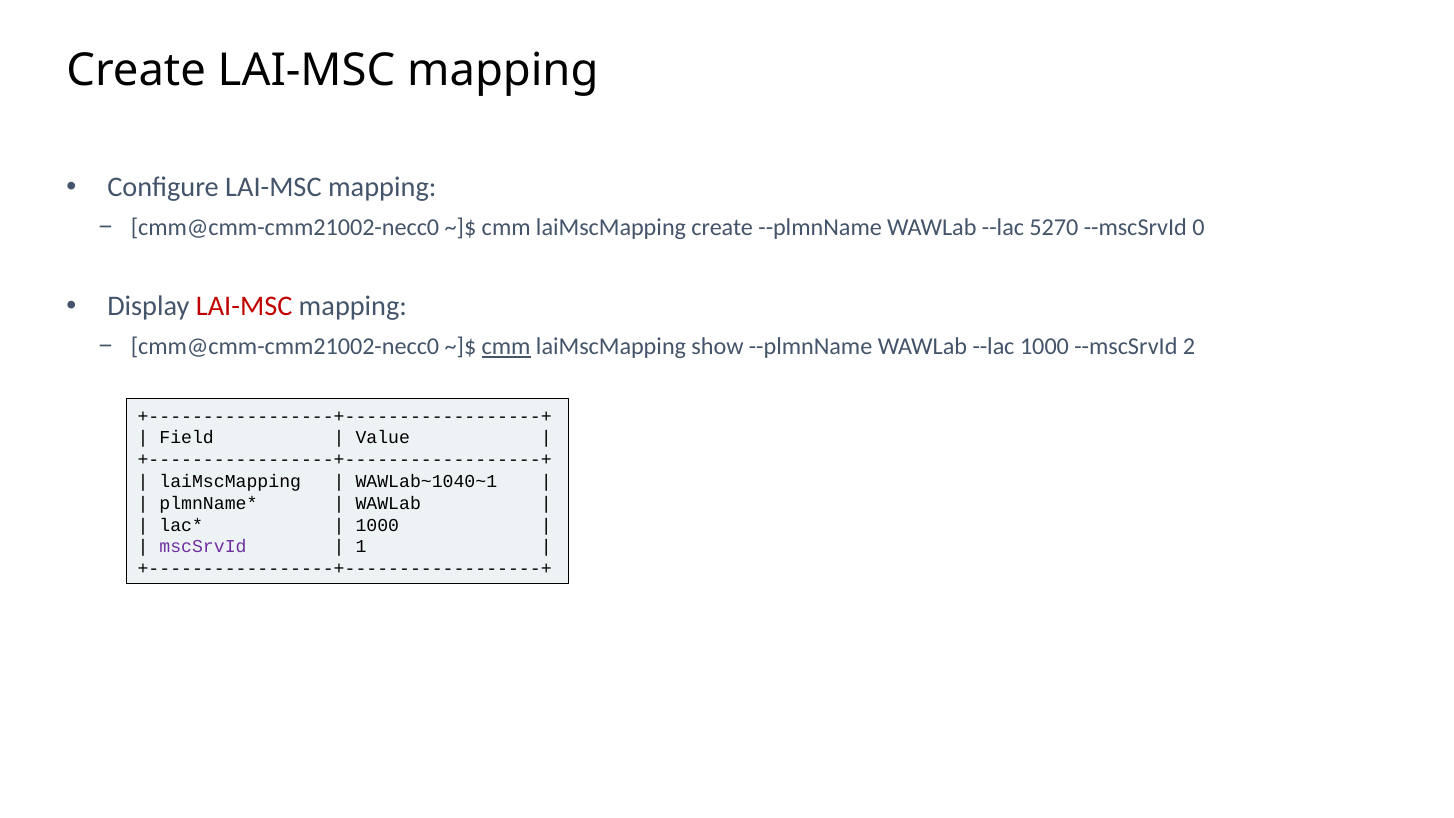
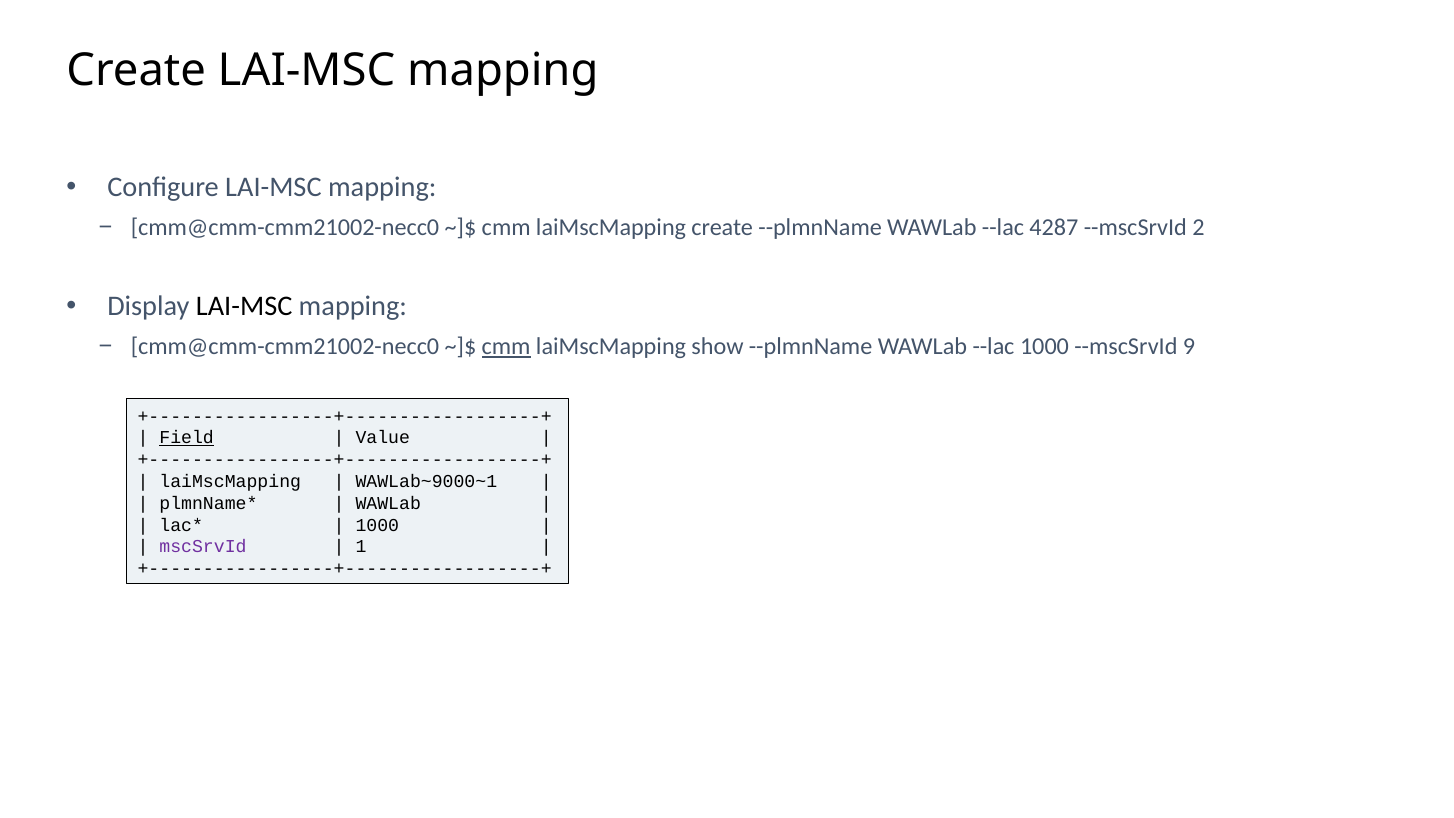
5270: 5270 -> 4287 (1054, 227)
0: 0 -> 2 (1198, 227)
LAI-MSC colour: red -> black (244, 306)
2: 2 -> 9 (1189, 347)
Field underline: none -> present (187, 438)
WAWLab~1040~1: WAWLab~1040~1 -> WAWLab~9000~1 (426, 481)
